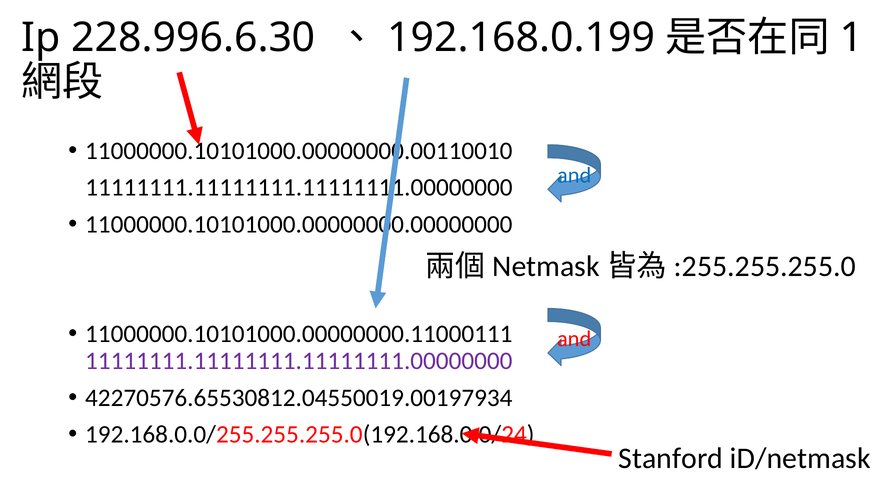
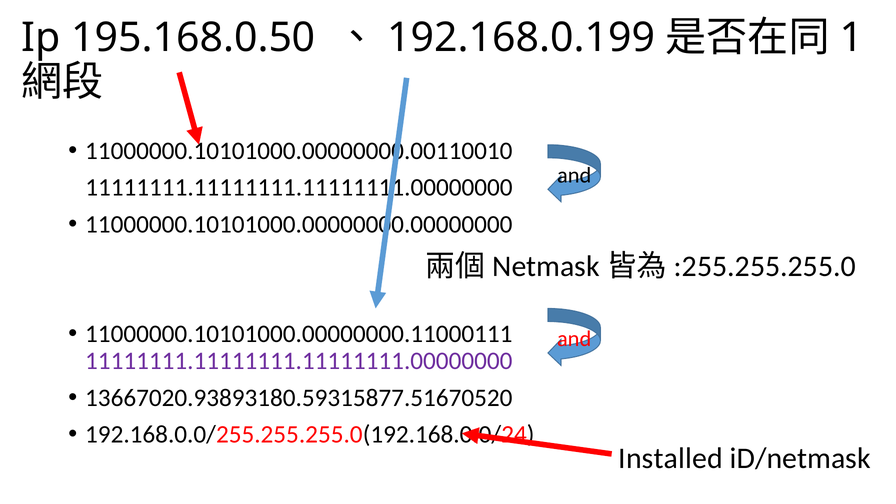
228.996.6.30: 228.996.6.30 -> 195.168.0.50 (193, 38)
and colour: blue -> black (574, 175)
42270576.65530812.04550019.00197934: 42270576.65530812.04550019.00197934 -> 13667020.93893180.59315877.51670520 (299, 398)
Stanford: Stanford -> Installed (671, 458)
